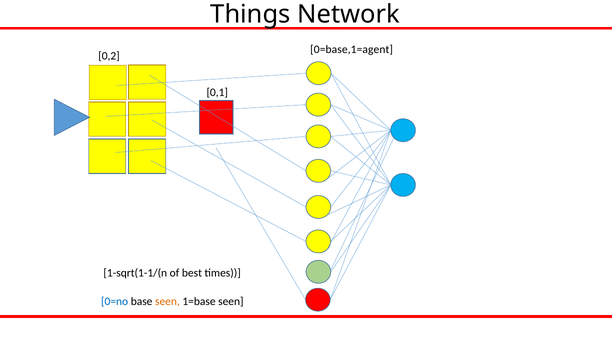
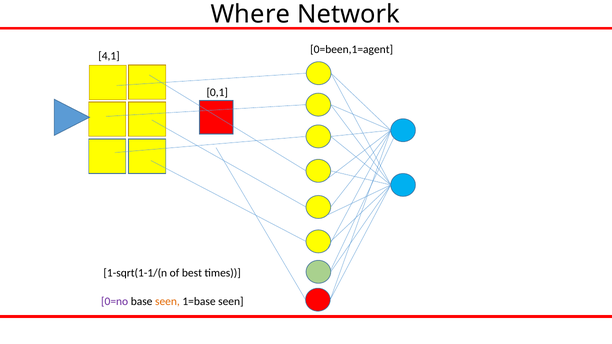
Things: Things -> Where (250, 14)
0=base,1=agent: 0=base,1=agent -> 0=been,1=agent (352, 49)
0,2: 0,2 -> 4,1 (109, 56)
0=no colour: blue -> purple (115, 302)
